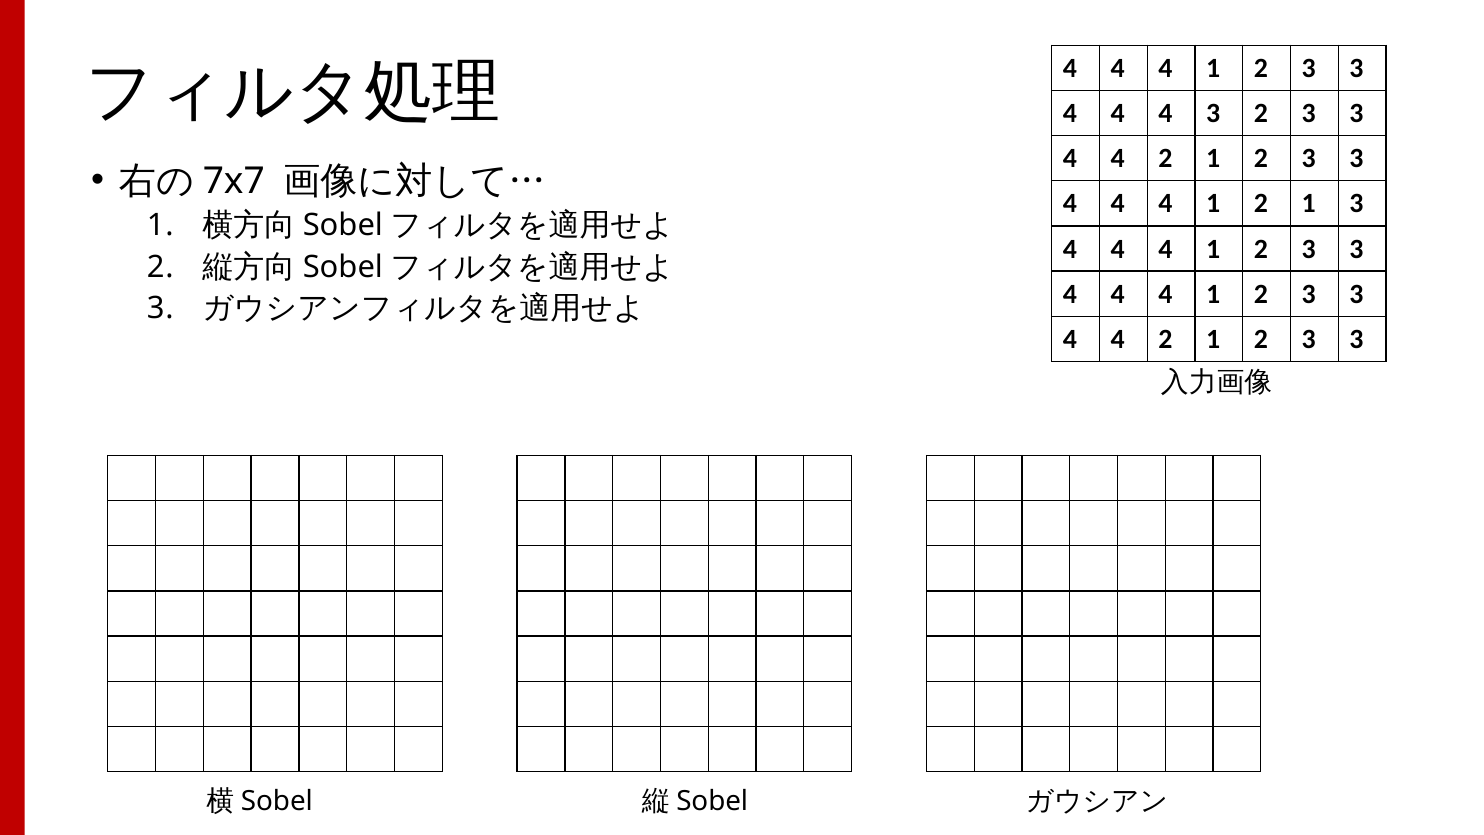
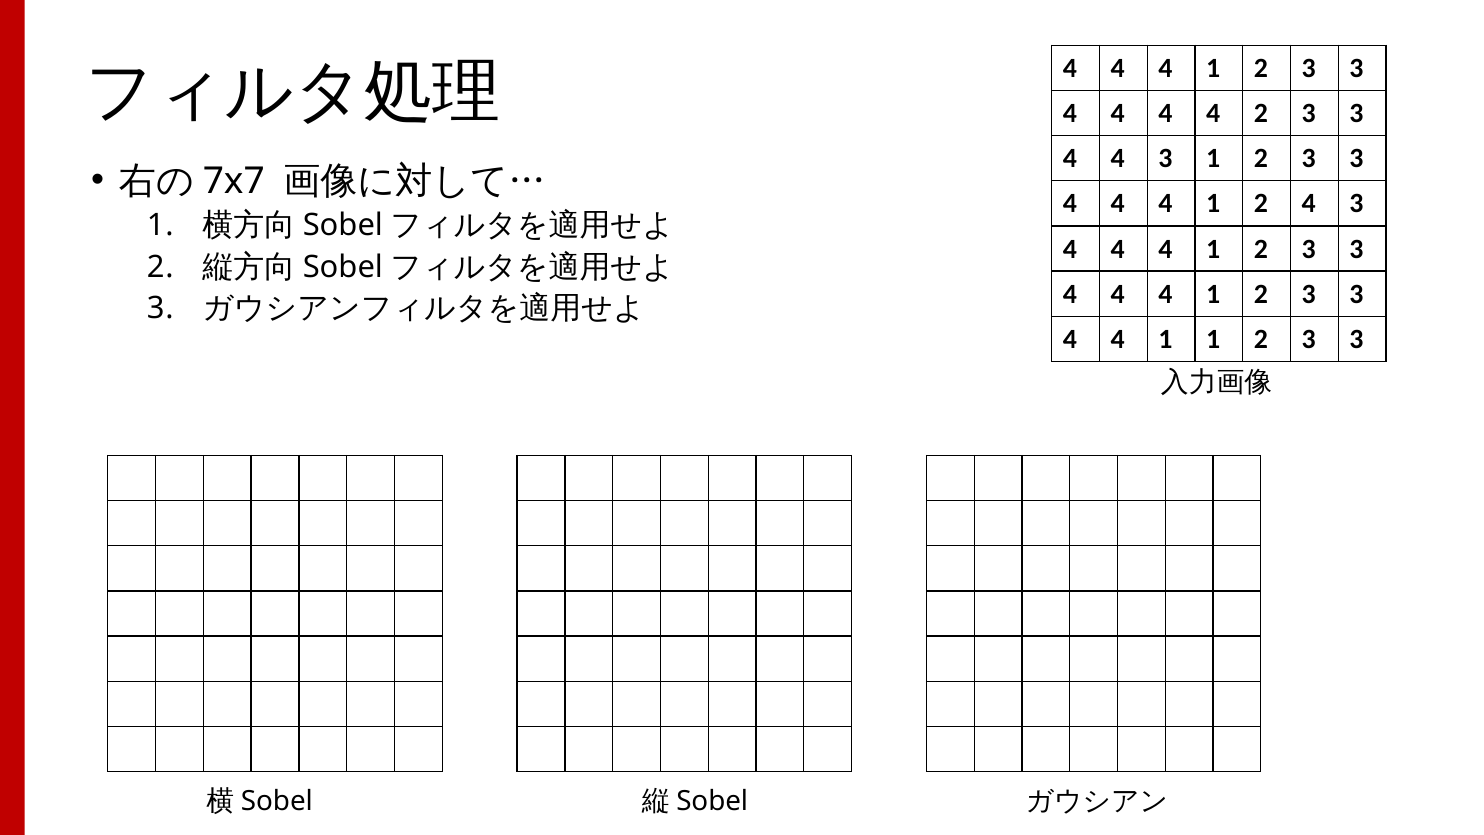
4 4 4 3: 3 -> 4 (1213, 113)
2: 2 -> 3 (1165, 159)
1 2 1: 1 -> 4 (1309, 204)
2: 2 -> 1 (1165, 339)
